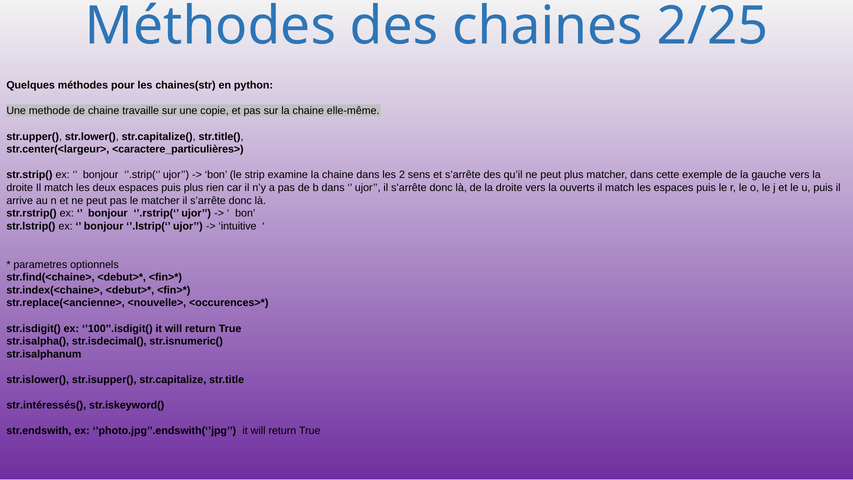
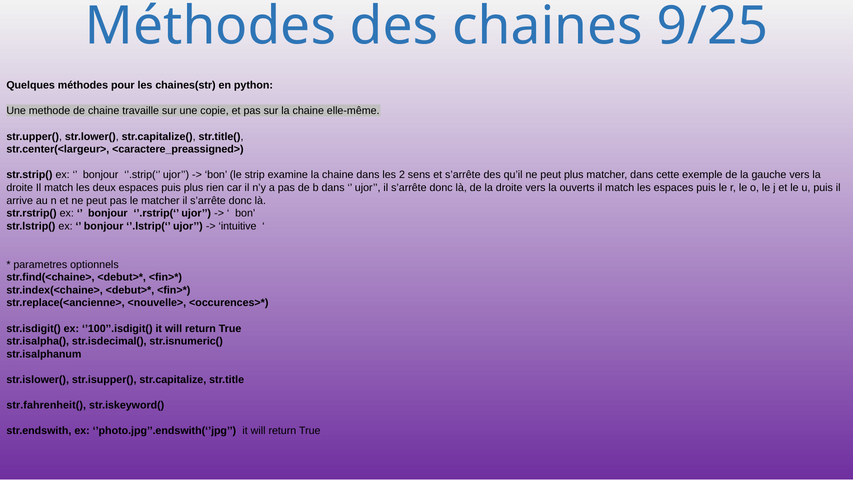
2/25: 2/25 -> 9/25 (712, 26)
<caractere_particulières>: <caractere_particulières> -> <caractere_preassigned> (178, 149)
str.intéressés(: str.intéressés( -> str.fahrenheit( (46, 405)
